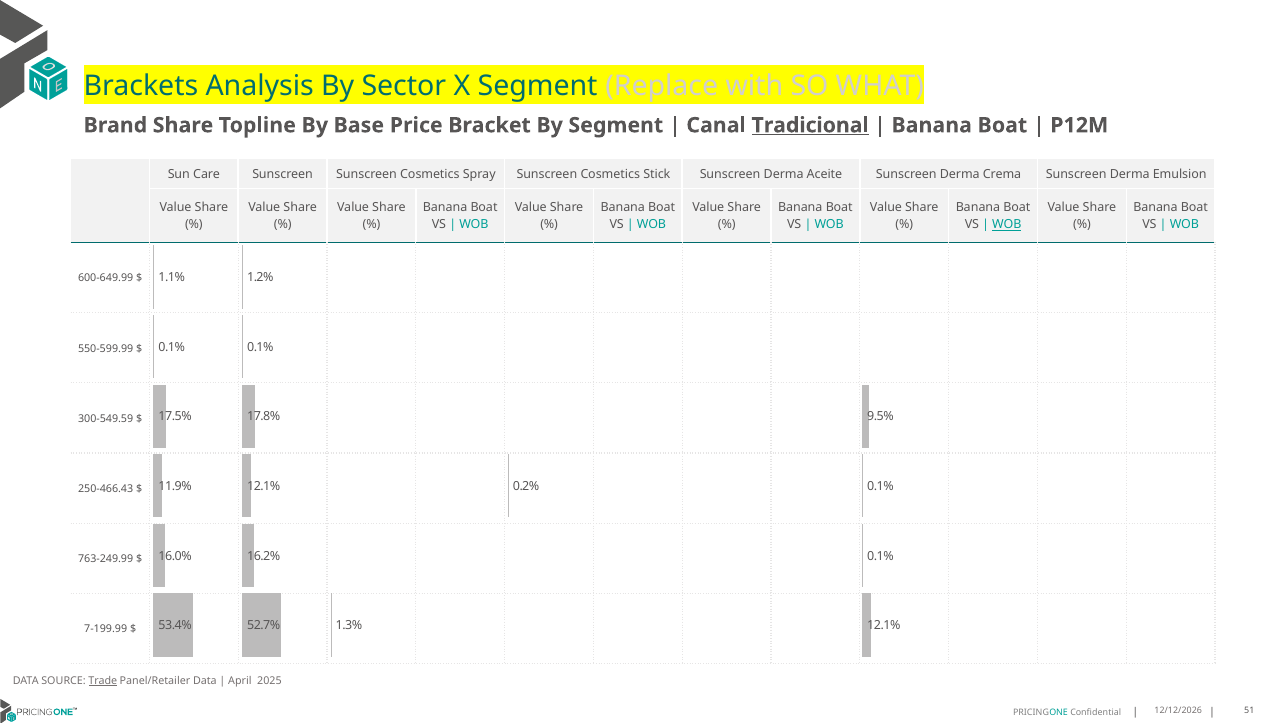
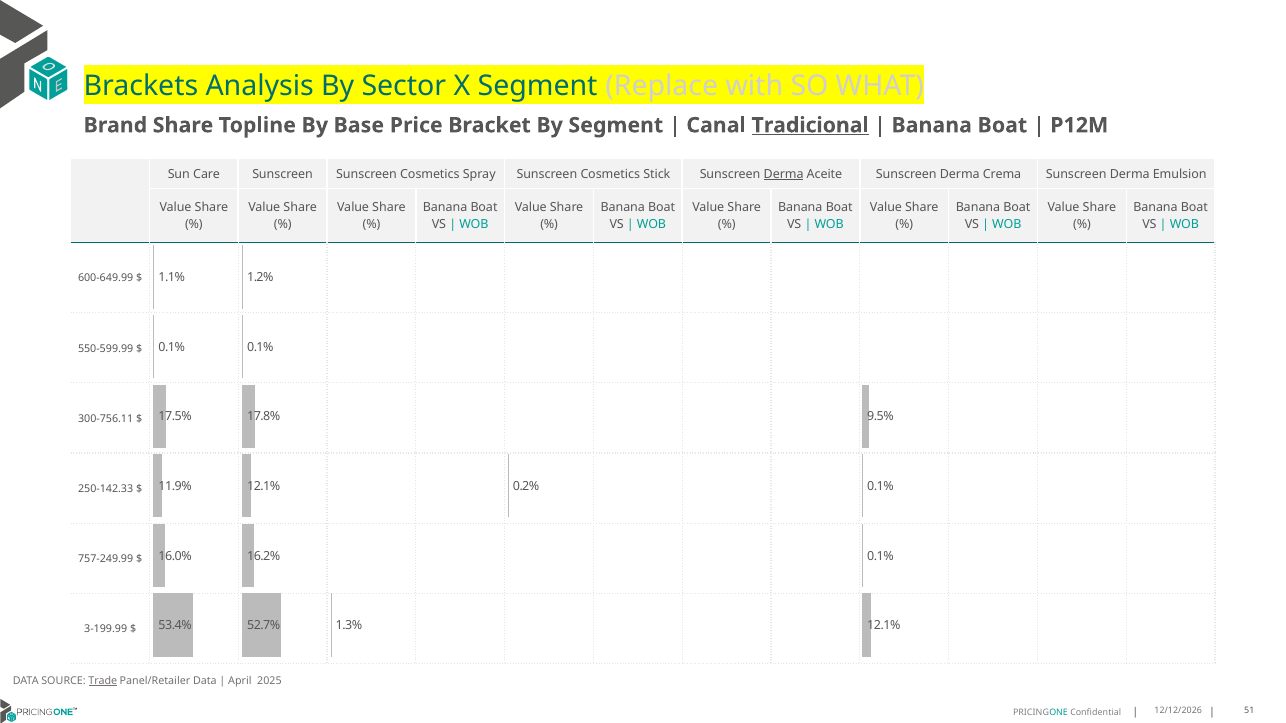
Derma underline: none -> present (784, 174)
WOB underline: present -> none (1007, 225)
300-549.59: 300-549.59 -> 300-756.11 (106, 419)
250-466.43: 250-466.43 -> 250-142.33 (106, 489)
763-249.99: 763-249.99 -> 757-249.99 (106, 559)
7-199.99: 7-199.99 -> 3-199.99 (106, 630)
